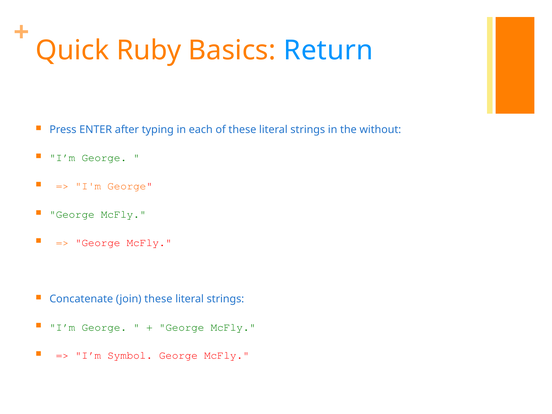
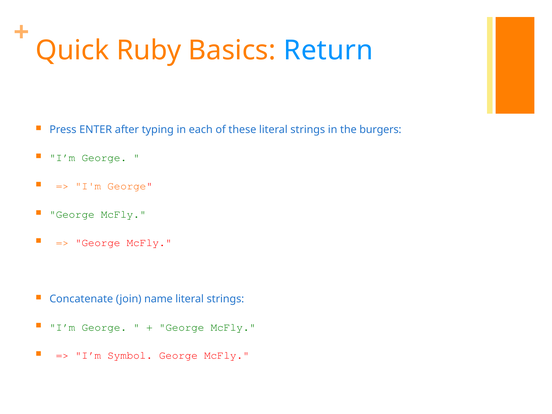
without: without -> burgers (380, 130)
join these: these -> name (158, 299)
